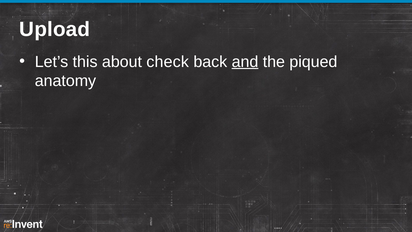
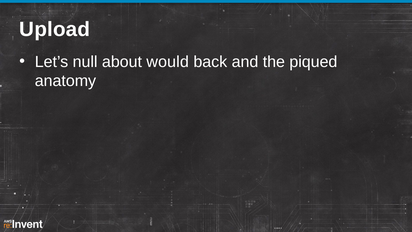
this: this -> null (85, 62)
check: check -> would (168, 62)
and underline: present -> none (245, 62)
